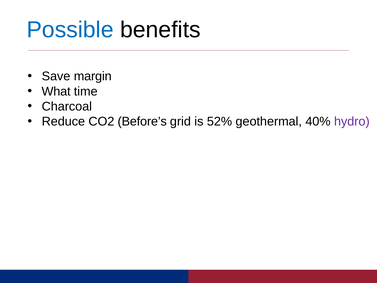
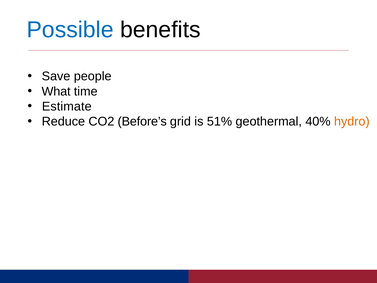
margin: margin -> people (93, 76)
Charcoal: Charcoal -> Estimate (67, 106)
52%: 52% -> 51% (220, 121)
hydro colour: purple -> orange (352, 121)
